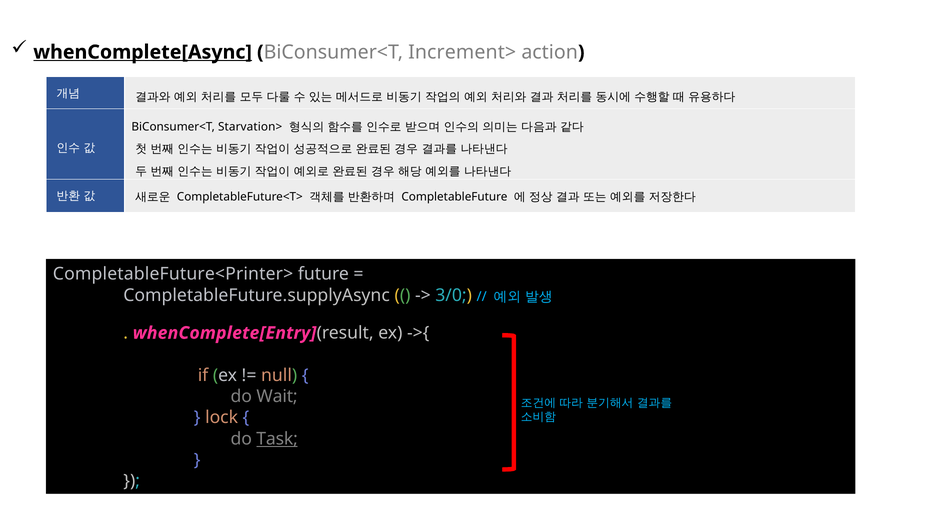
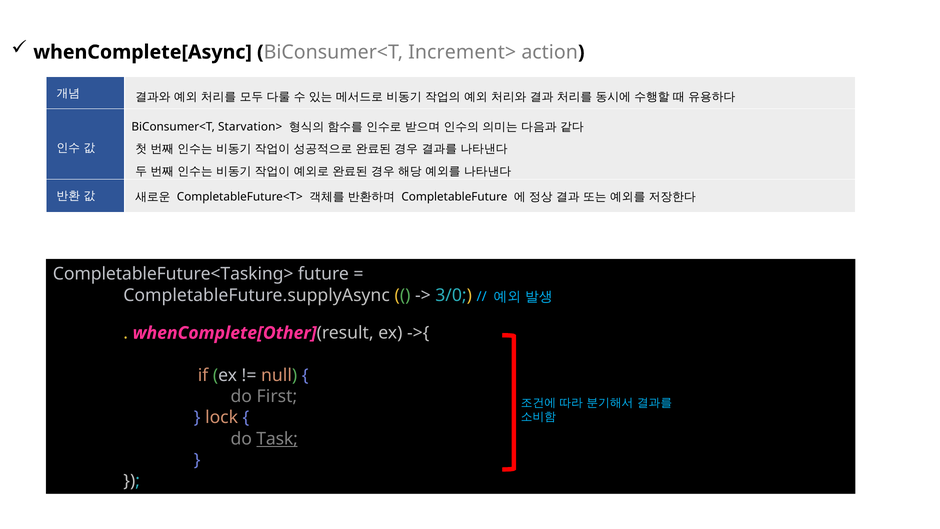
whenComplete[Async underline: present -> none (143, 52)
CompletableFuture<Printer>: CompletableFuture<Printer> -> CompletableFuture<Tasking> (173, 274)
whenComplete[Entry: whenComplete[Entry -> whenComplete[Other (225, 333)
Wait: Wait -> First (277, 396)
